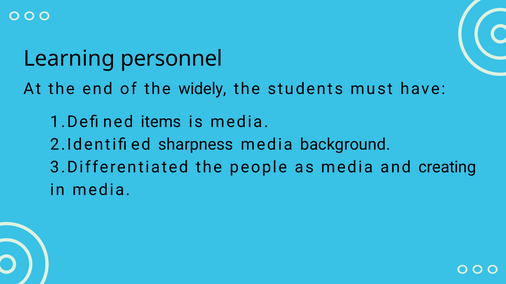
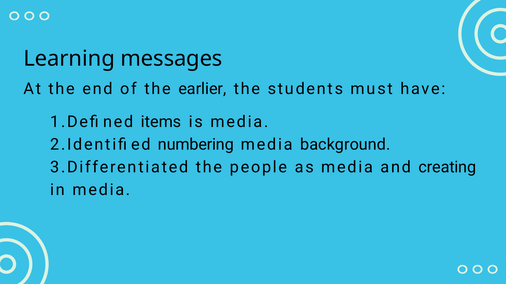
personnel: personnel -> messages (172, 59)
widely: widely -> earlier (202, 89)
sharpness: sharpness -> numbering (196, 145)
